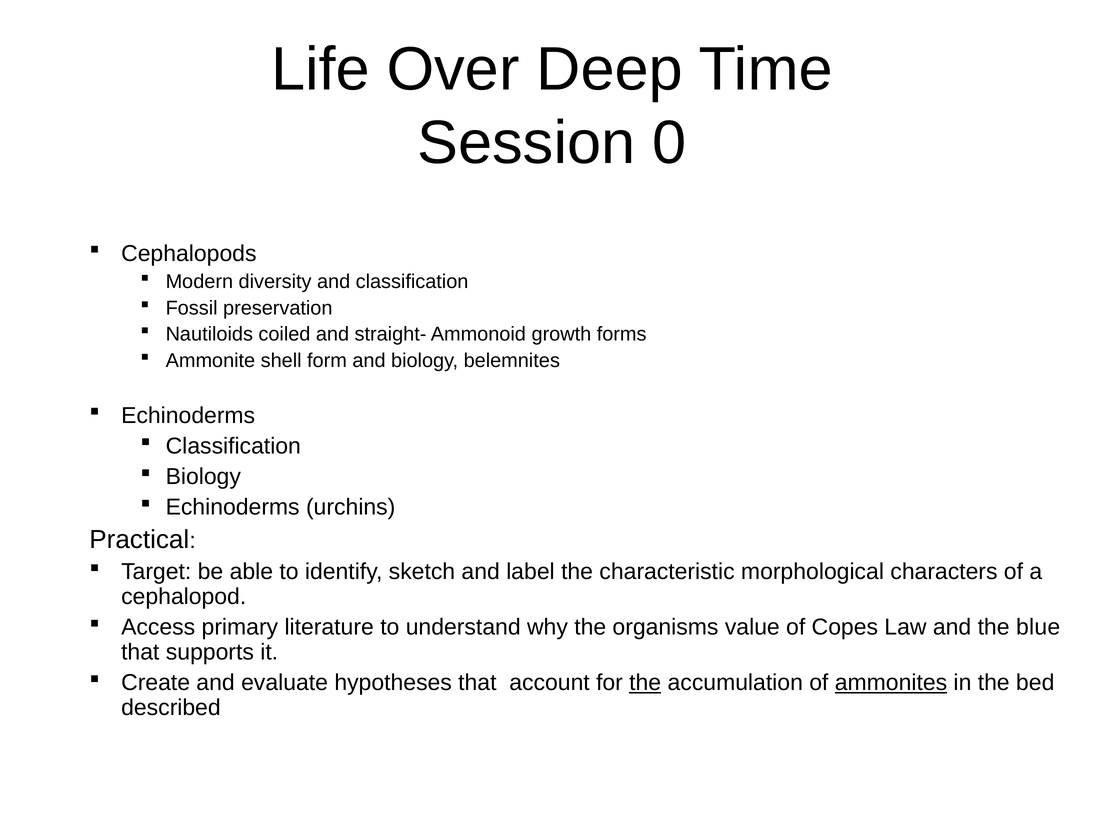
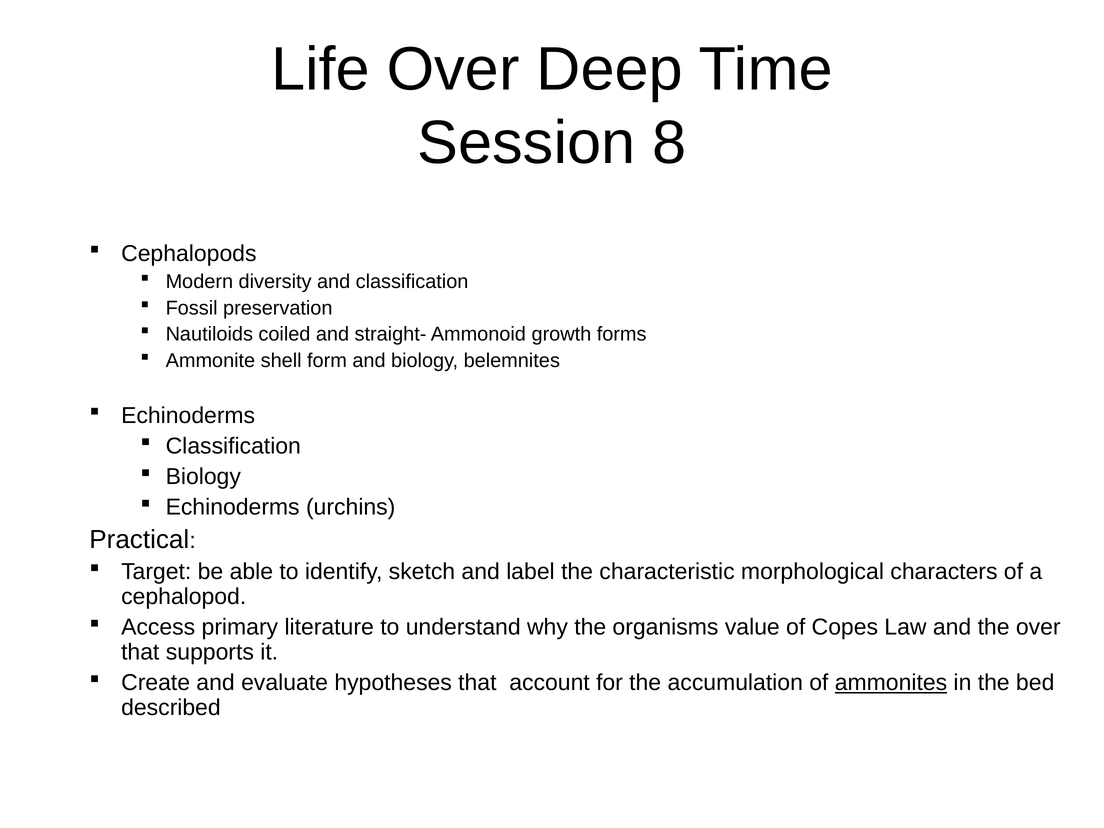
0: 0 -> 8 (669, 143)
the blue: blue -> over (1038, 627)
the underline: present -> none (645, 683)
